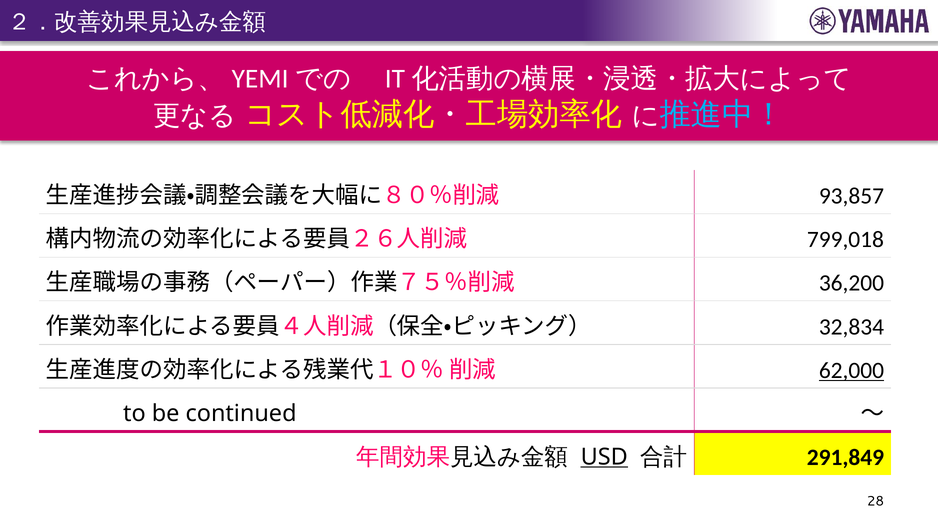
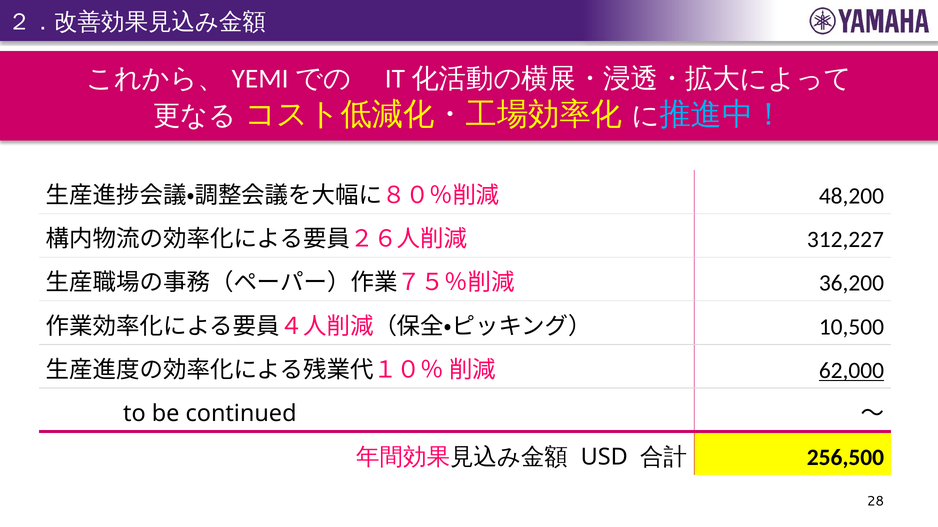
93,857: 93,857 -> 48,200 (851, 196)
799,018: 799,018 -> 312,227 (845, 240)
32,834: 32,834 -> 10,500 (851, 327)
USD underline: present -> none (604, 457)
291,849: 291,849 -> 256,500 (845, 458)
